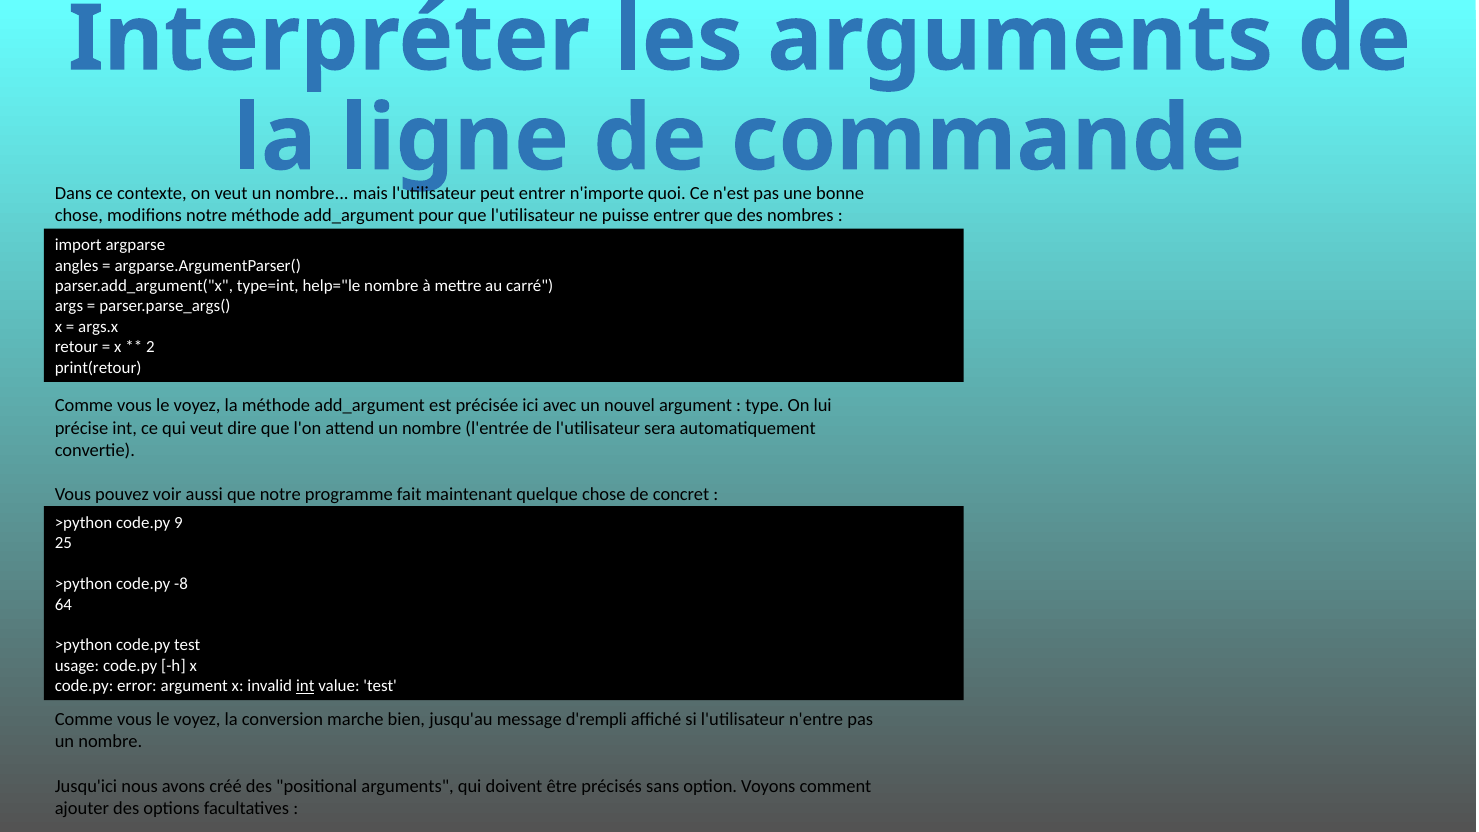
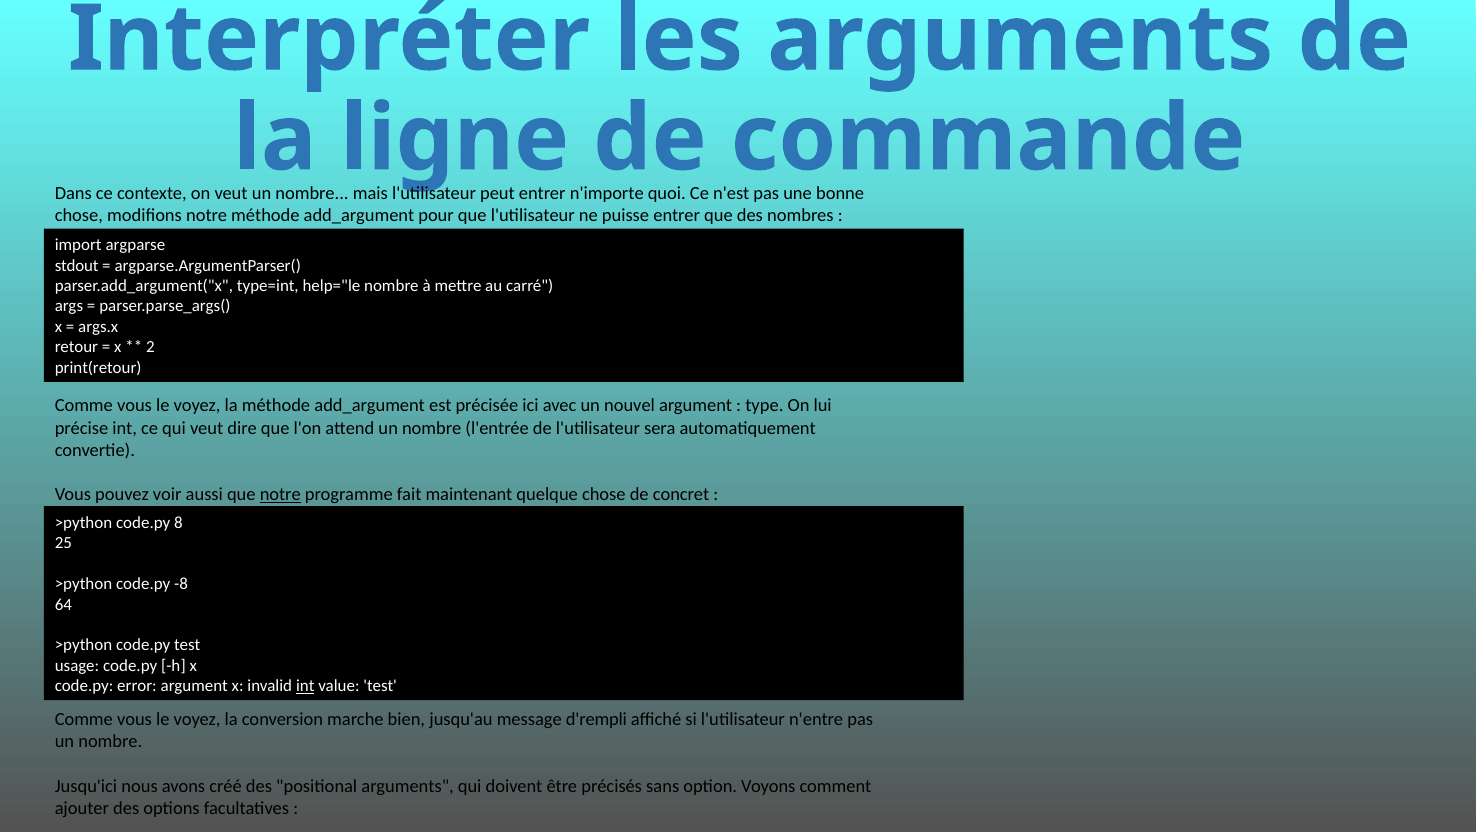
angles: angles -> stdout (77, 266)
notre underline: none -> present (280, 495)
9: 9 -> 8 (178, 523)
